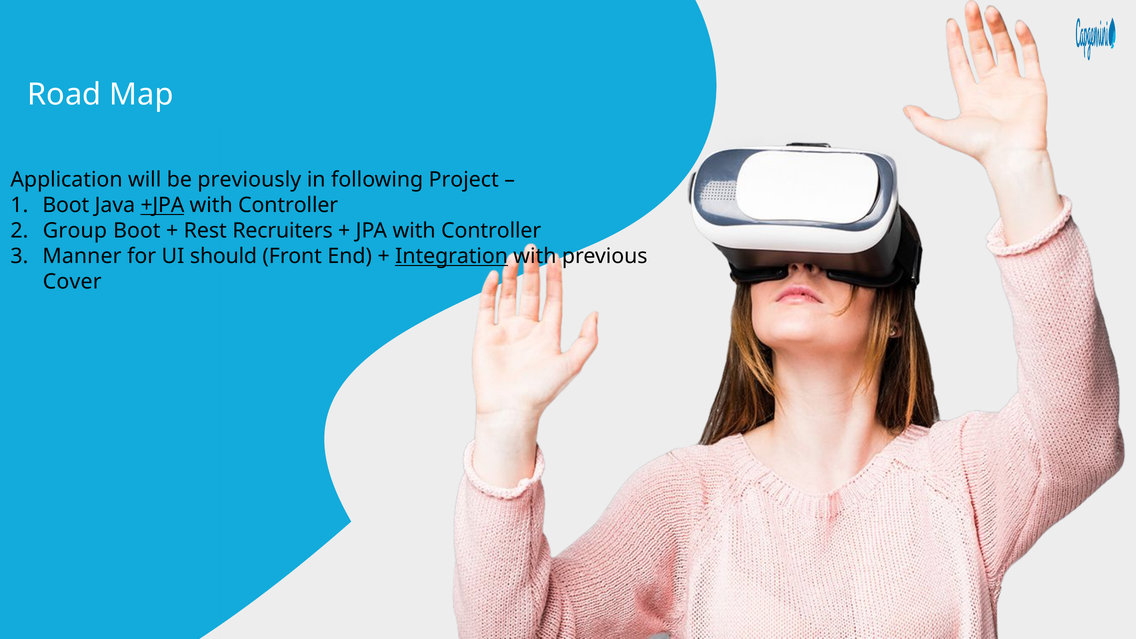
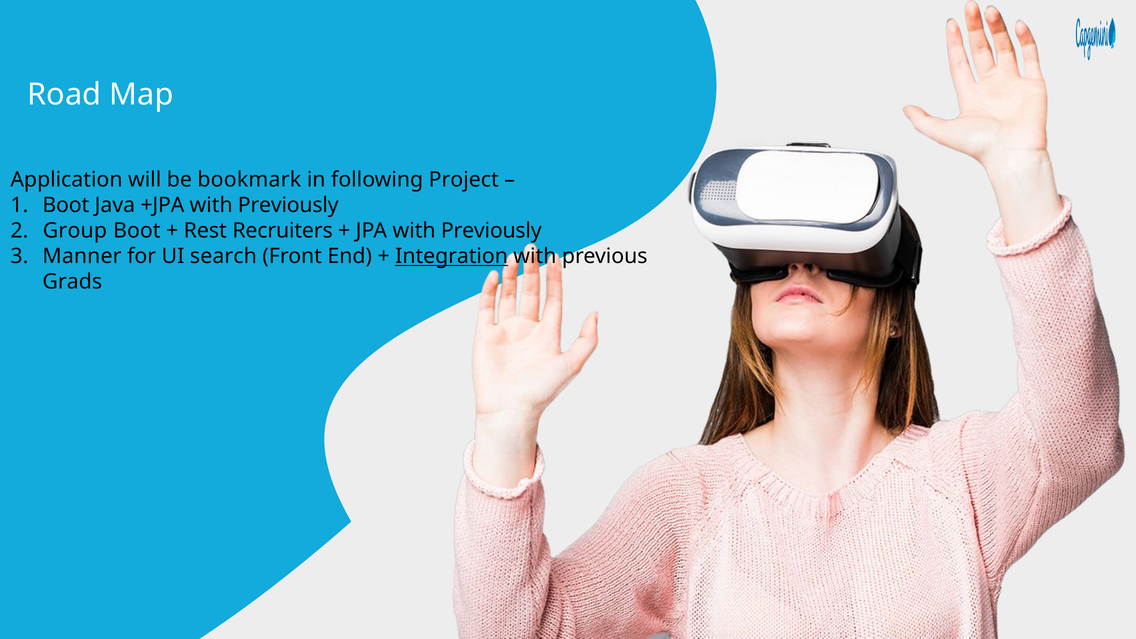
previously: previously -> bookmark (249, 180)
+JPA underline: present -> none (162, 205)
Controller: Controller -> Previously (288, 205)
JPA with Controller: Controller -> Previously (491, 231)
should: should -> search (223, 256)
Cover: Cover -> Grads (72, 282)
